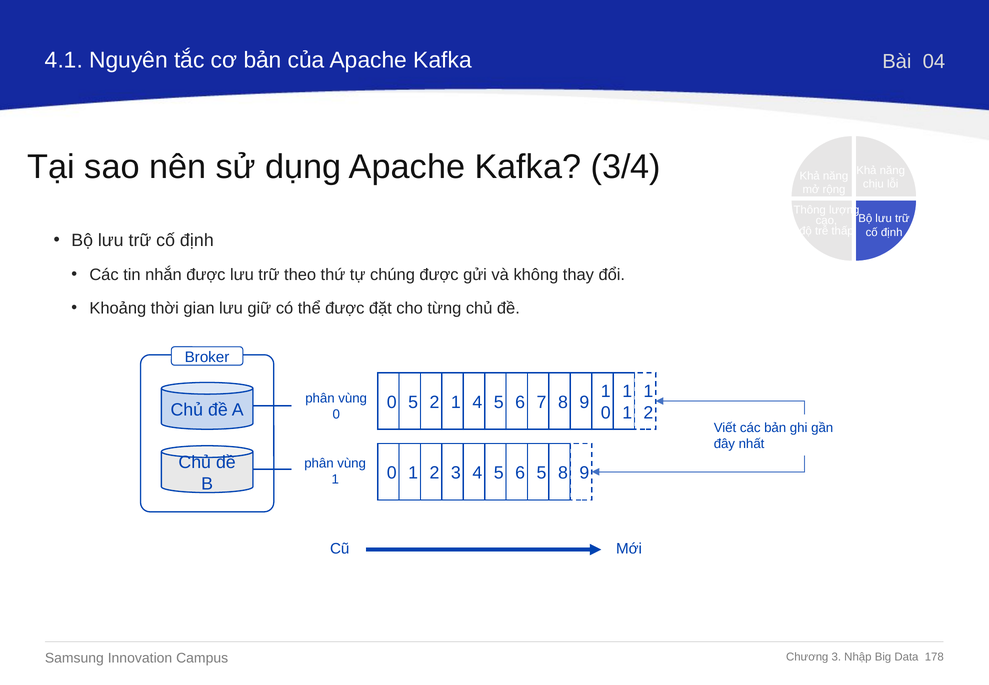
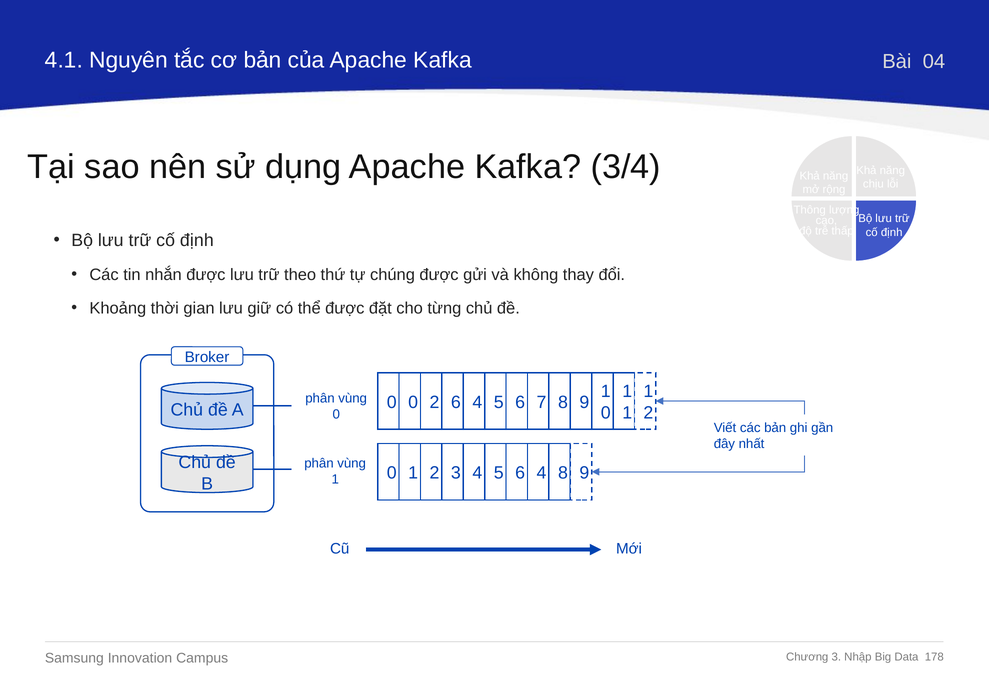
0 5: 5 -> 0 (413, 402)
2 1: 1 -> 6 (456, 402)
5 6 5: 5 -> 4 (541, 473)
